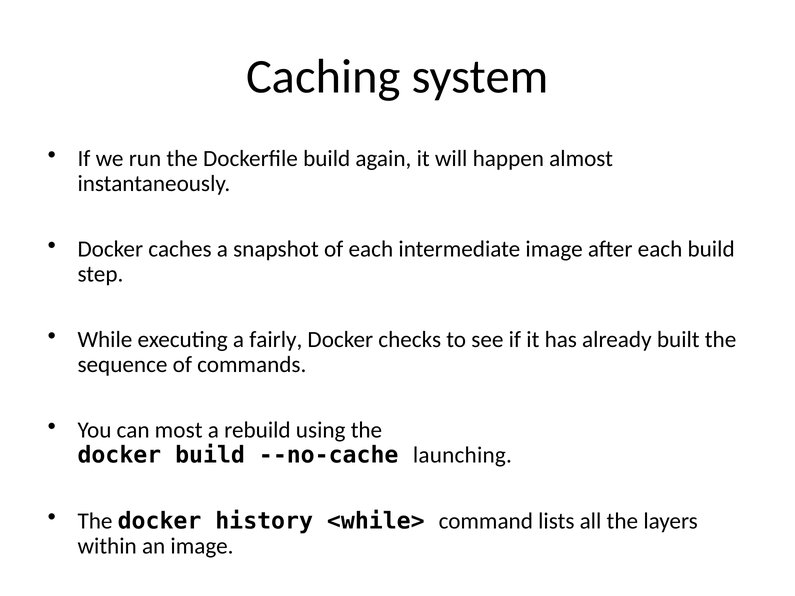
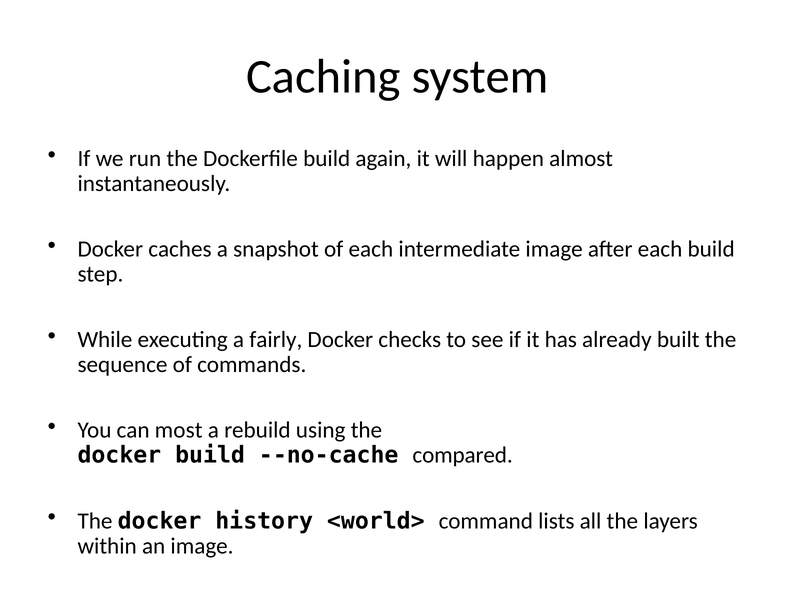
launching: launching -> compared (463, 456)
<while>: <while> -> <world> (376, 521)
